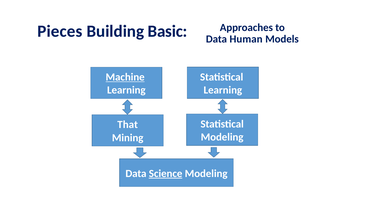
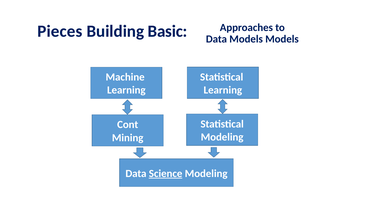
Data Human: Human -> Models (246, 39)
Machine underline: present -> none (125, 77)
That: That -> Cont (128, 124)
